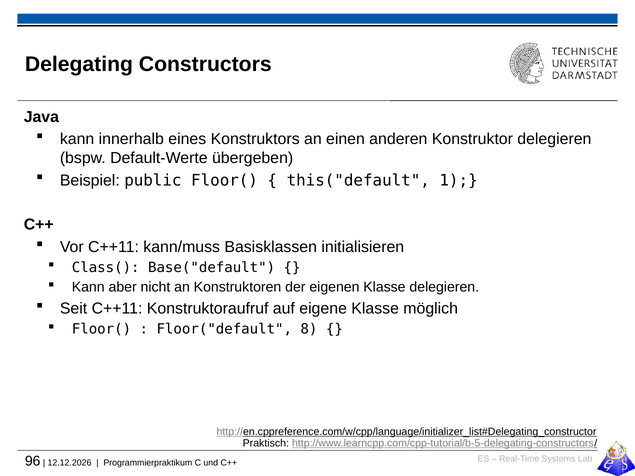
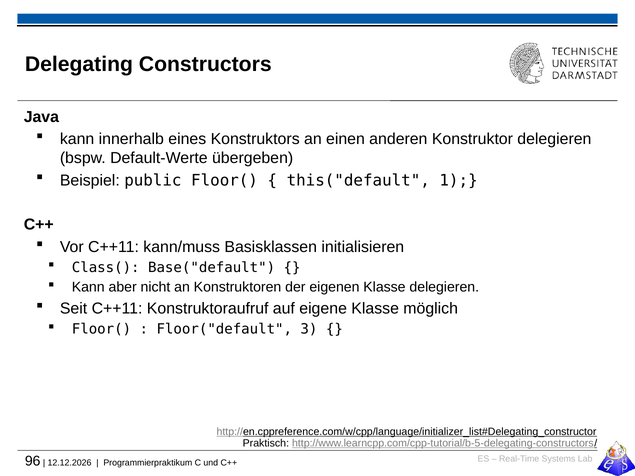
8: 8 -> 3 (309, 329)
